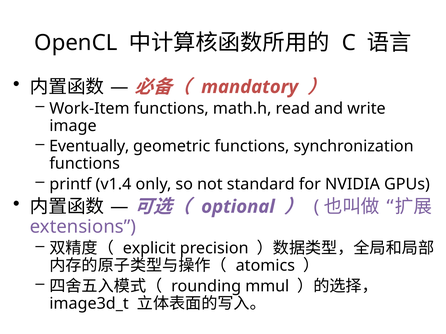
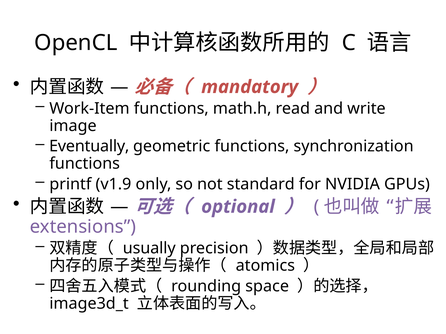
v1.4: v1.4 -> v1.9 (113, 184)
explicit: explicit -> usually (149, 249)
mmul: mmul -> space (267, 286)
